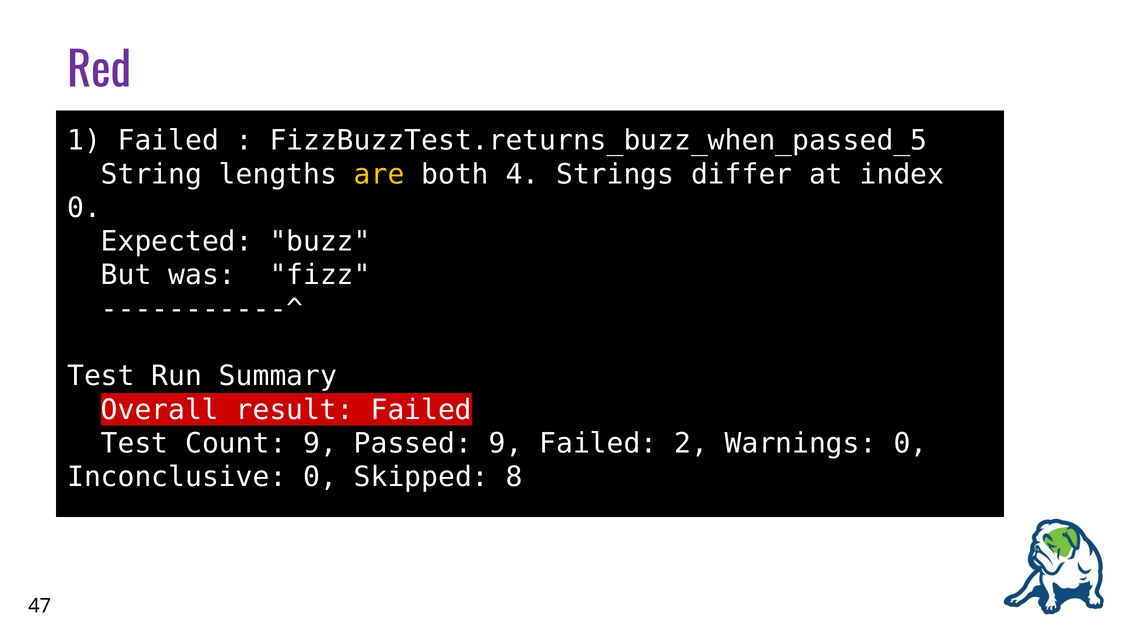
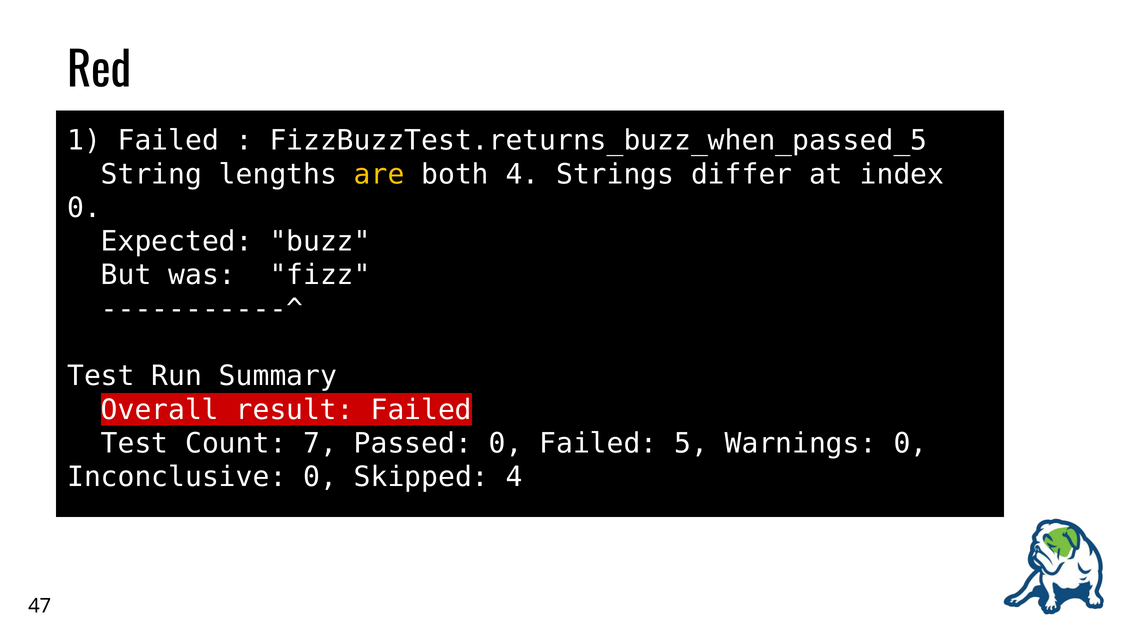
Red colour: purple -> black (99, 71)
Count 9: 9 -> 7 (320, 443)
Passed 9: 9 -> 0 (506, 443)
2: 2 -> 5 (691, 443)
Skipped 8: 8 -> 4 (514, 477)
